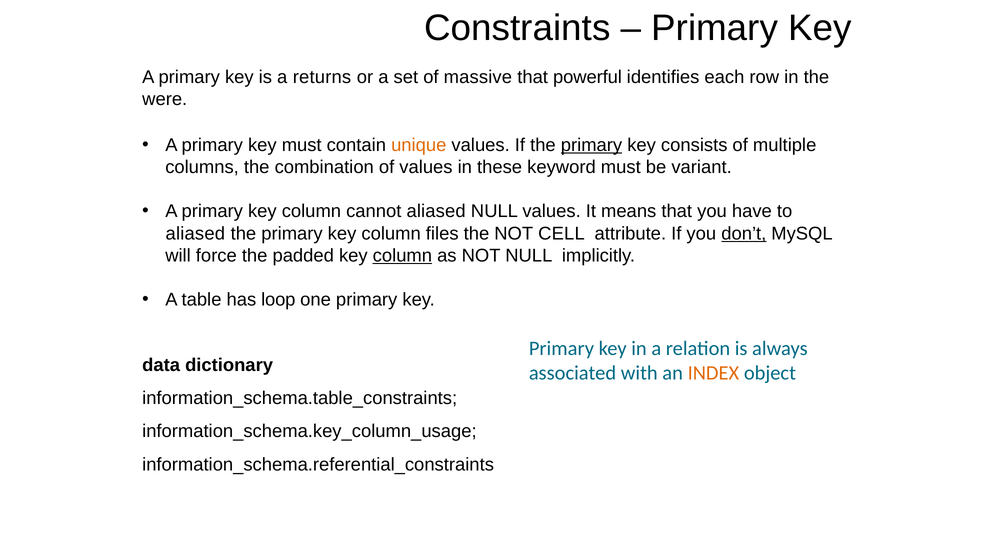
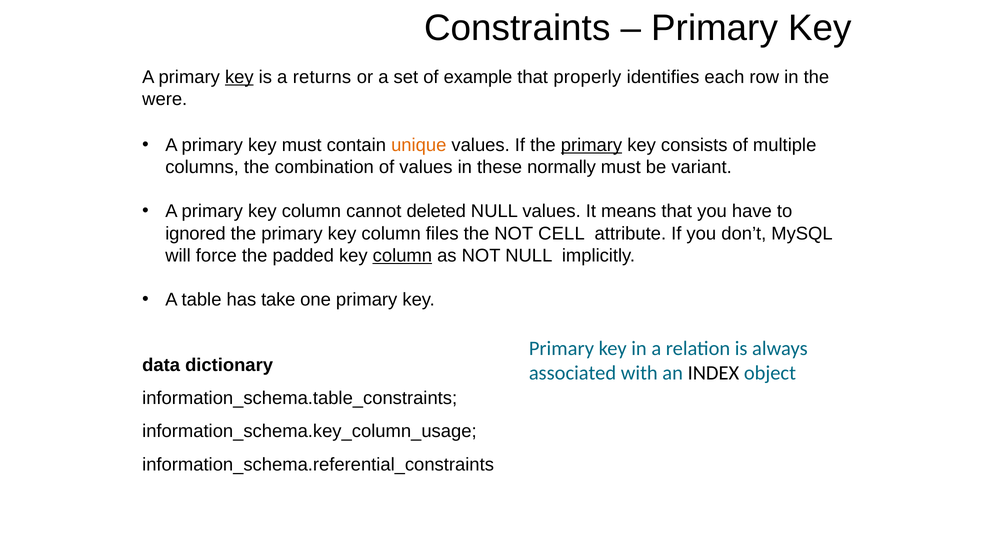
key underline: none -> present (239, 77)
massive: massive -> example (478, 77)
powerful: powerful -> properly (587, 77)
keyword: keyword -> normally (562, 167)
cannot aliased: aliased -> deleted (436, 211)
aliased: aliased -> ignored (195, 233)
don’t underline: present -> none (744, 233)
loop: loop -> take (278, 300)
INDEX colour: orange -> black (713, 373)
